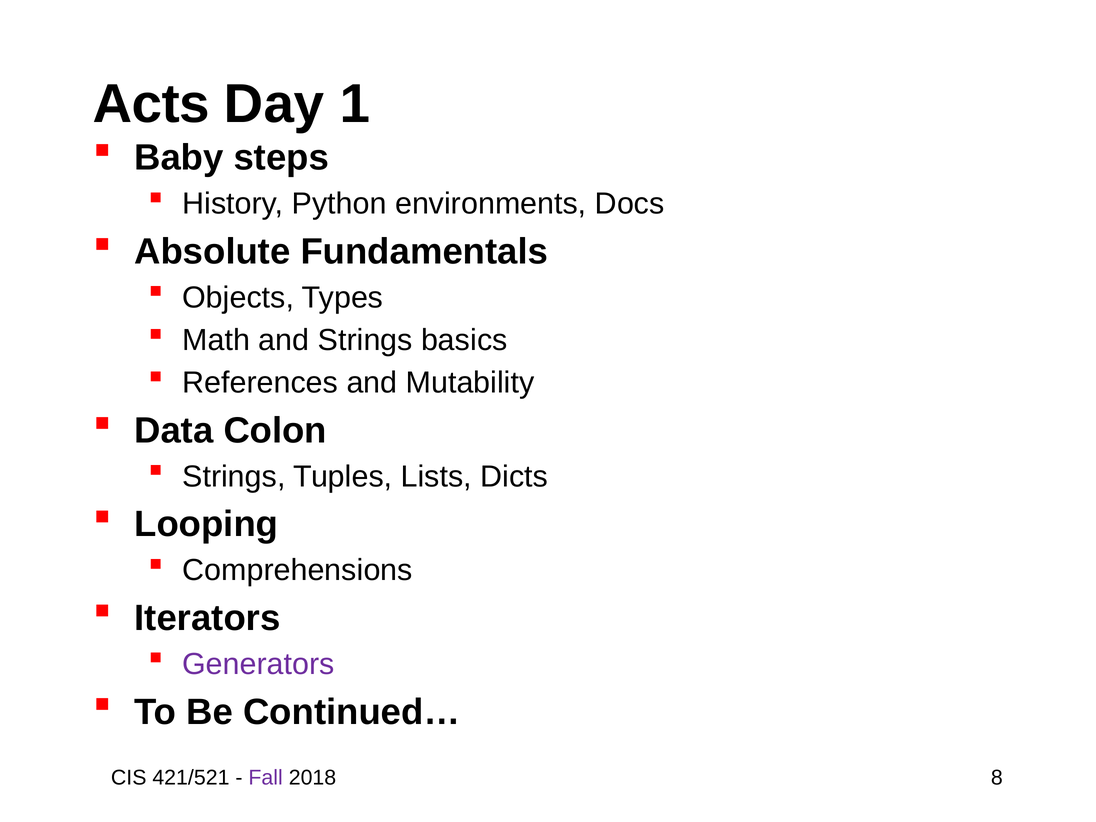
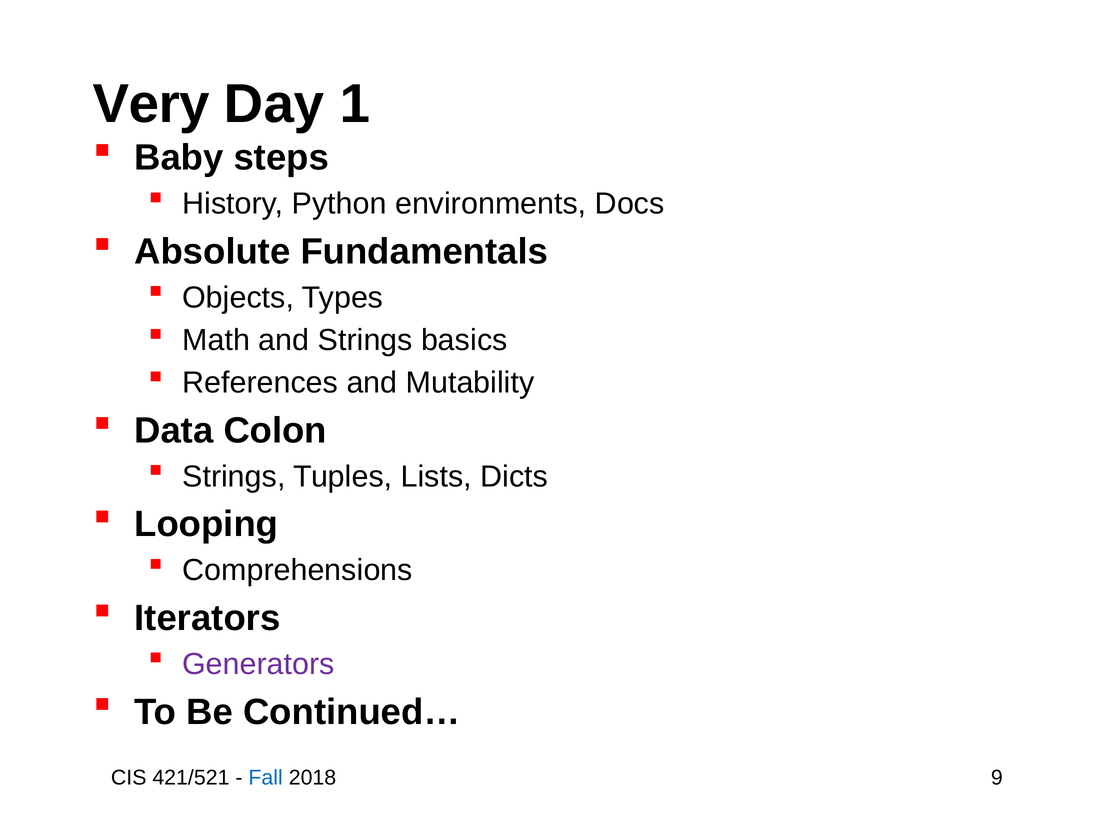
Acts: Acts -> Very (151, 104)
Fall colour: purple -> blue (266, 778)
8: 8 -> 9 (997, 778)
